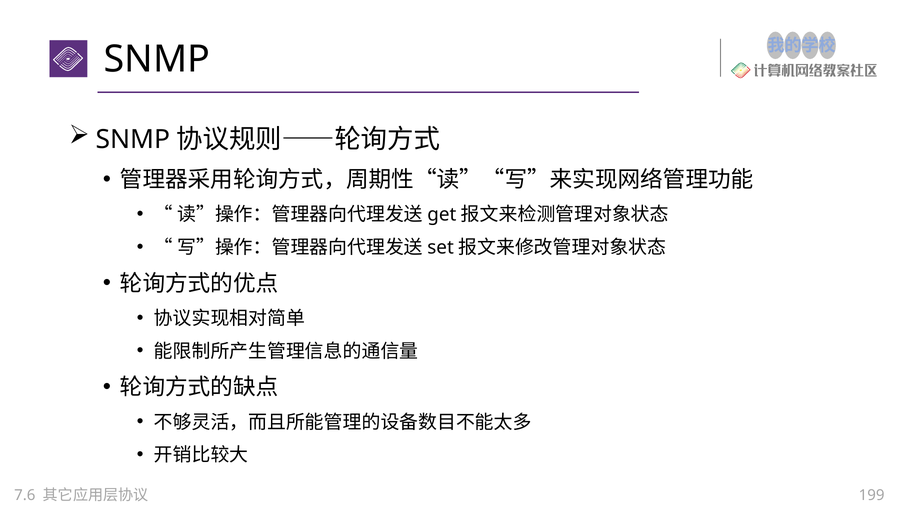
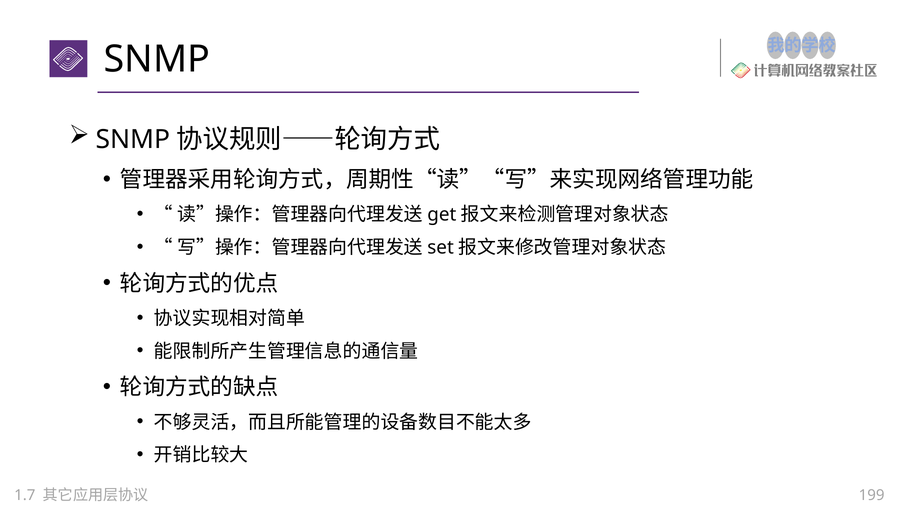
7.6: 7.6 -> 1.7 (25, 495)
